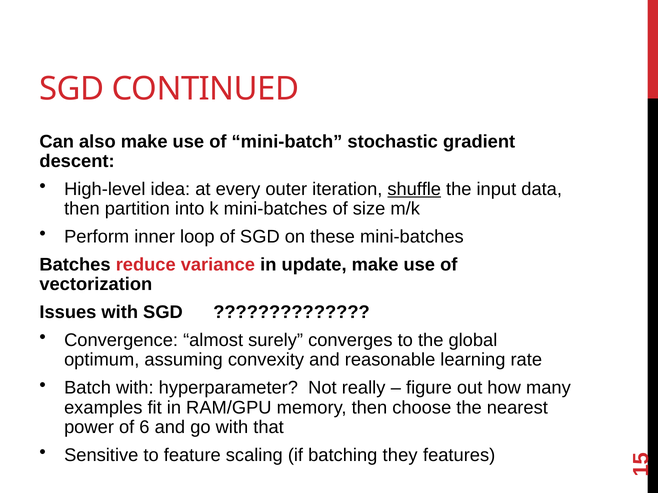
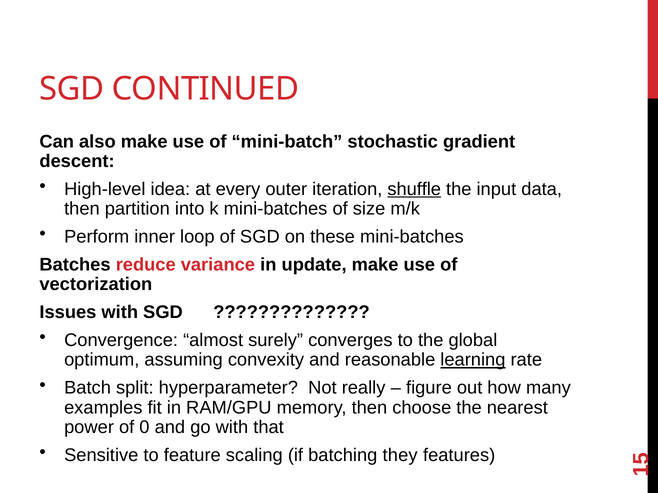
learning underline: none -> present (473, 360)
Batch with: with -> split (135, 388)
6: 6 -> 0 (144, 428)
